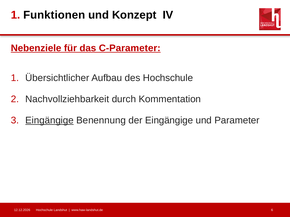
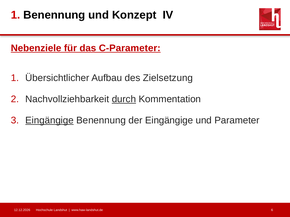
1 Funktionen: Funktionen -> Benennung (54, 15)
des Hochschule: Hochschule -> Zielsetzung (168, 78)
durch underline: none -> present (124, 99)
